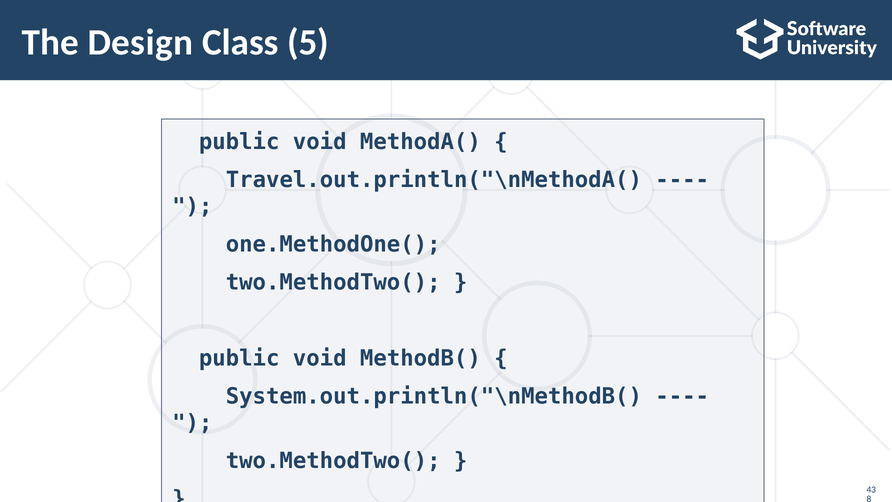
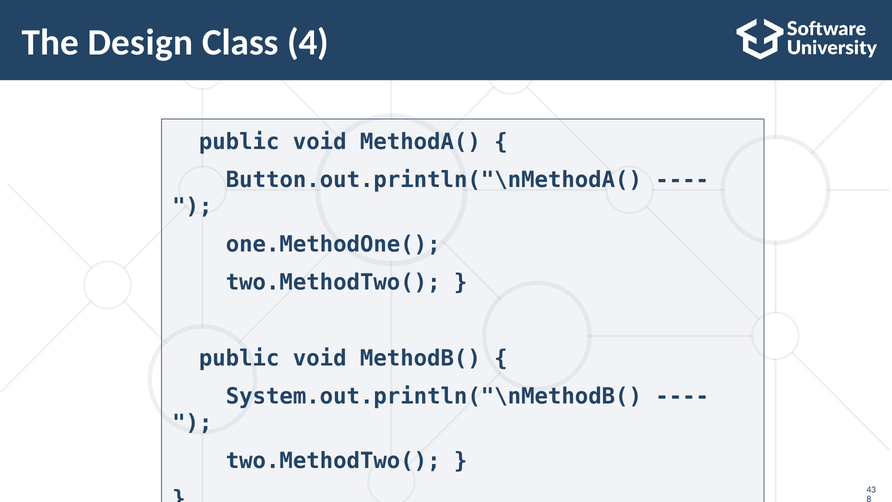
5: 5 -> 4 (308, 42)
Travel.out.println("\nMethodA(: Travel.out.println("\nMethodA( -> Button.out.println("\nMethodA( (434, 180)
